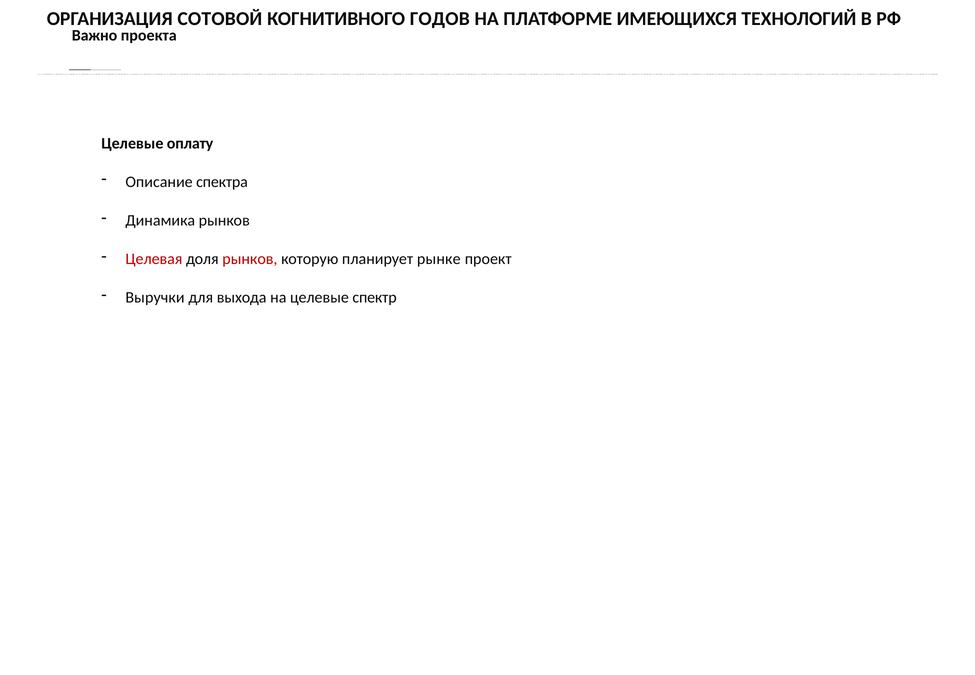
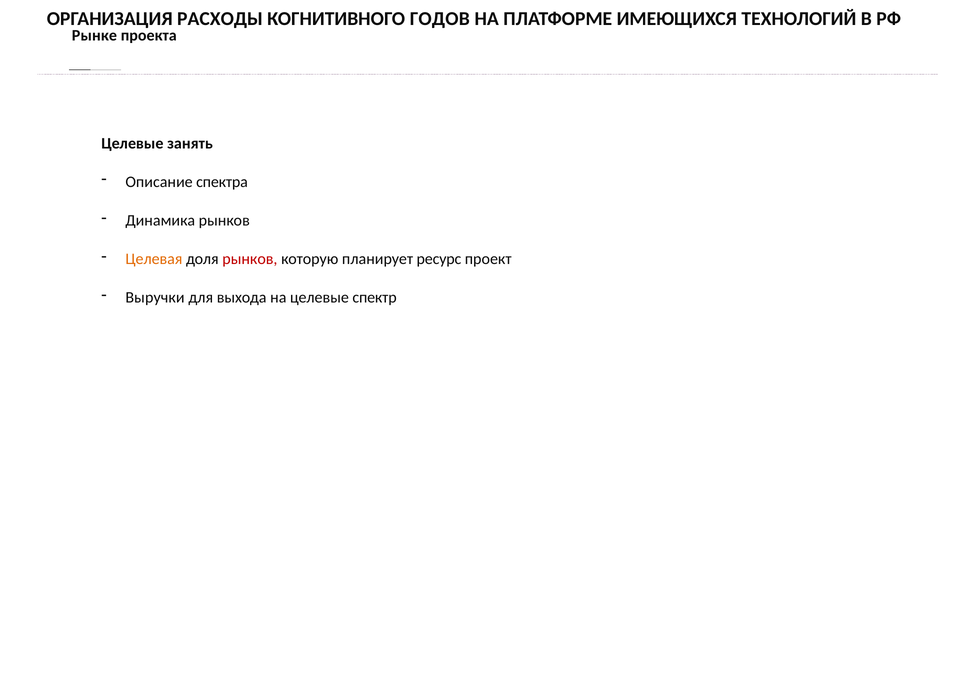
СОТОВОЙ: СОТОВОЙ -> РАСХОДЫ (220, 19)
Важно: Важно -> Рынке (94, 36)
оплату: оплату -> занять (190, 143)
Целевая colour: red -> orange (154, 259)
рынке: рынке -> ресурс (439, 259)
